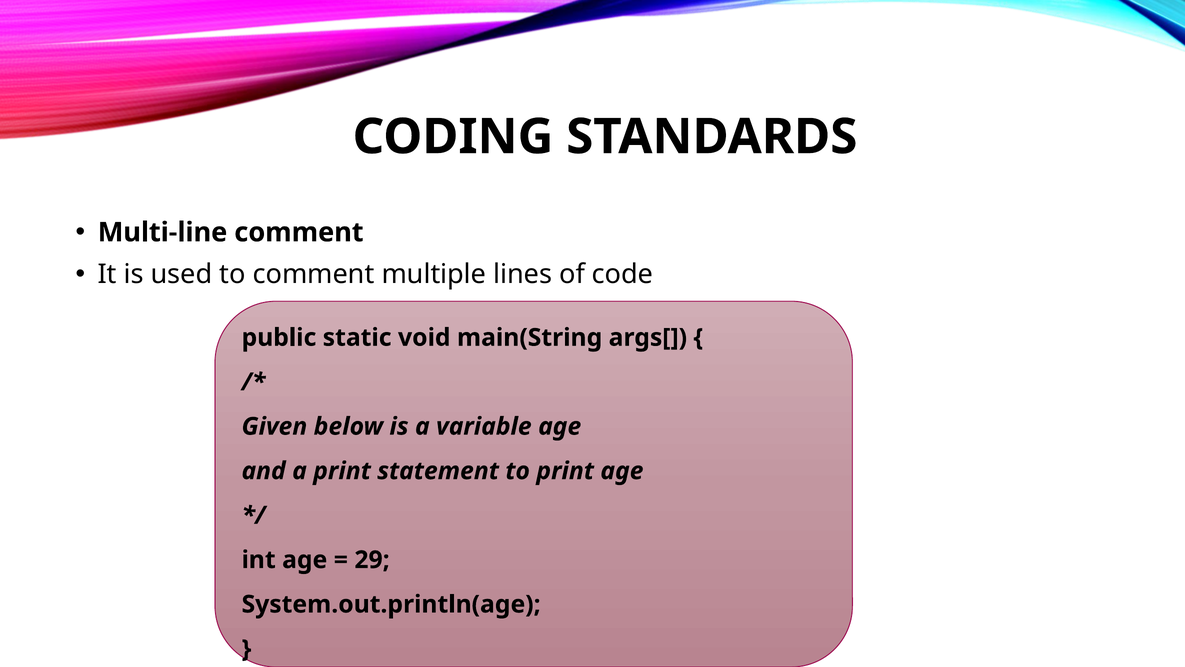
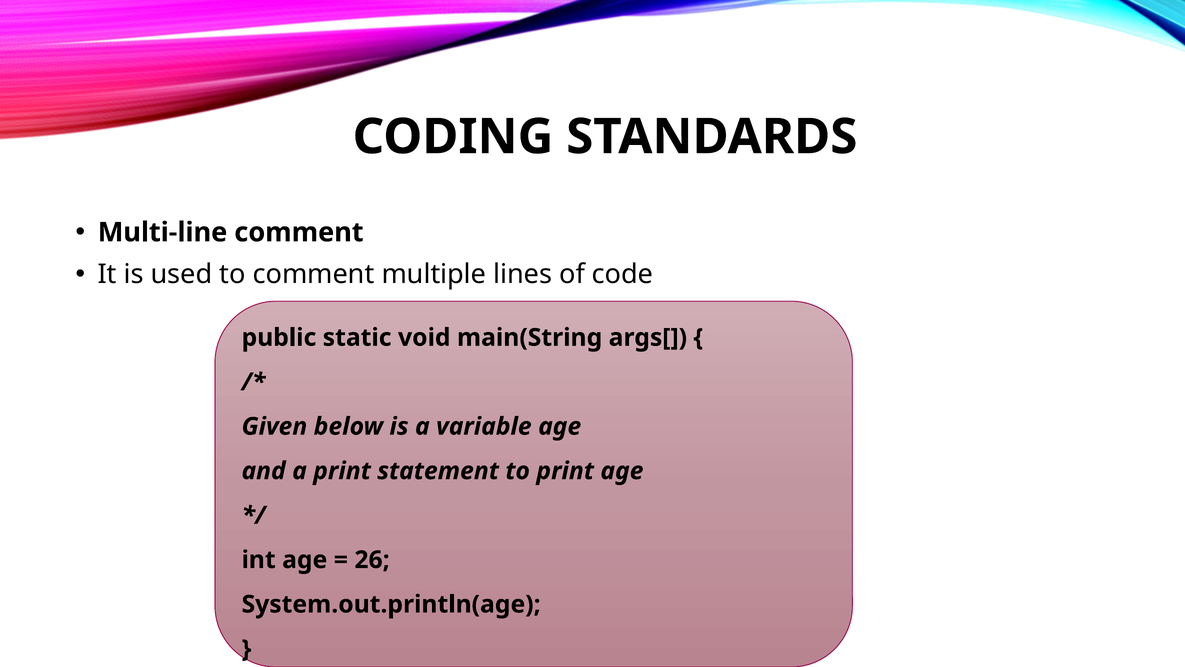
29: 29 -> 26 (372, 560)
